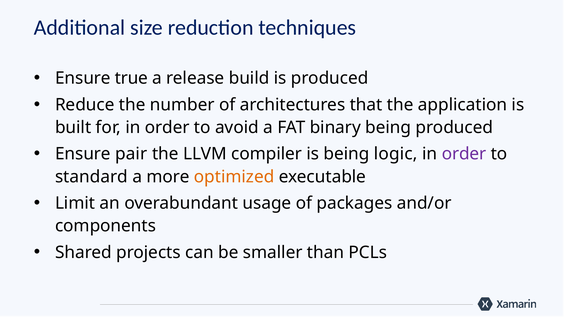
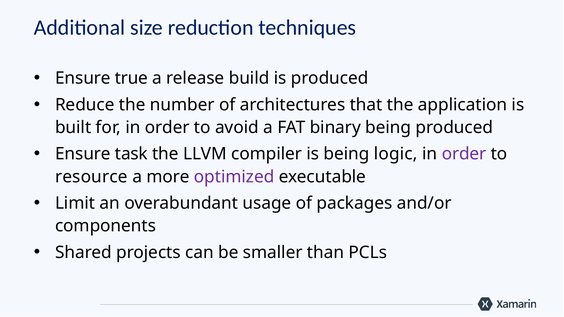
pair: pair -> task (131, 154)
standard: standard -> resource (91, 177)
optimized colour: orange -> purple (234, 177)
